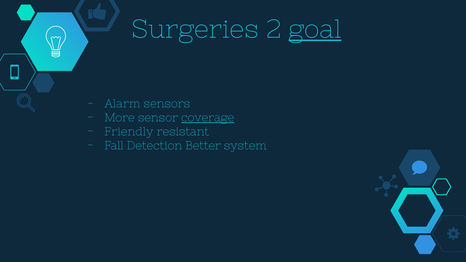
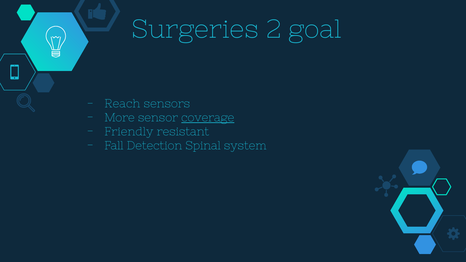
goal underline: present -> none (315, 29)
Alarm: Alarm -> Reach (122, 104)
Better: Better -> Spinal (203, 146)
